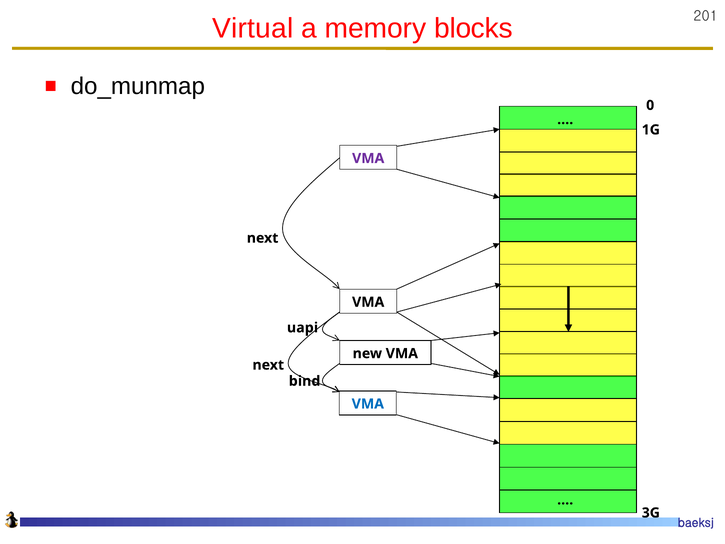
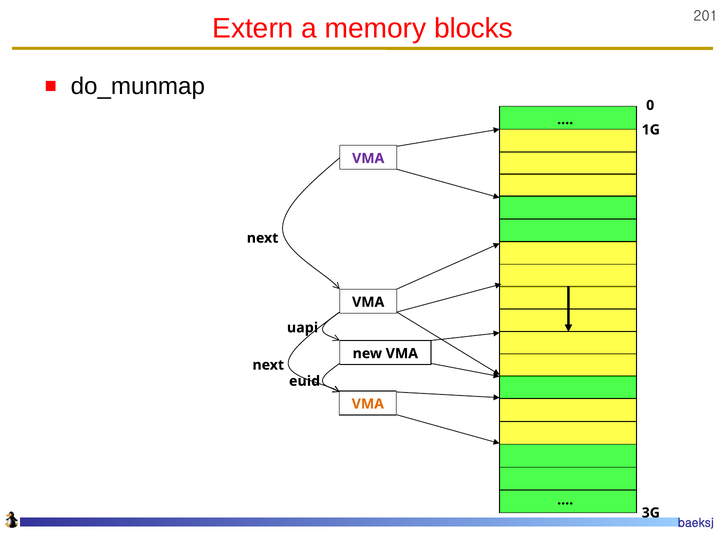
Virtual: Virtual -> Extern (253, 29)
bind: bind -> euid (305, 381)
VMA colour: blue -> orange (368, 404)
